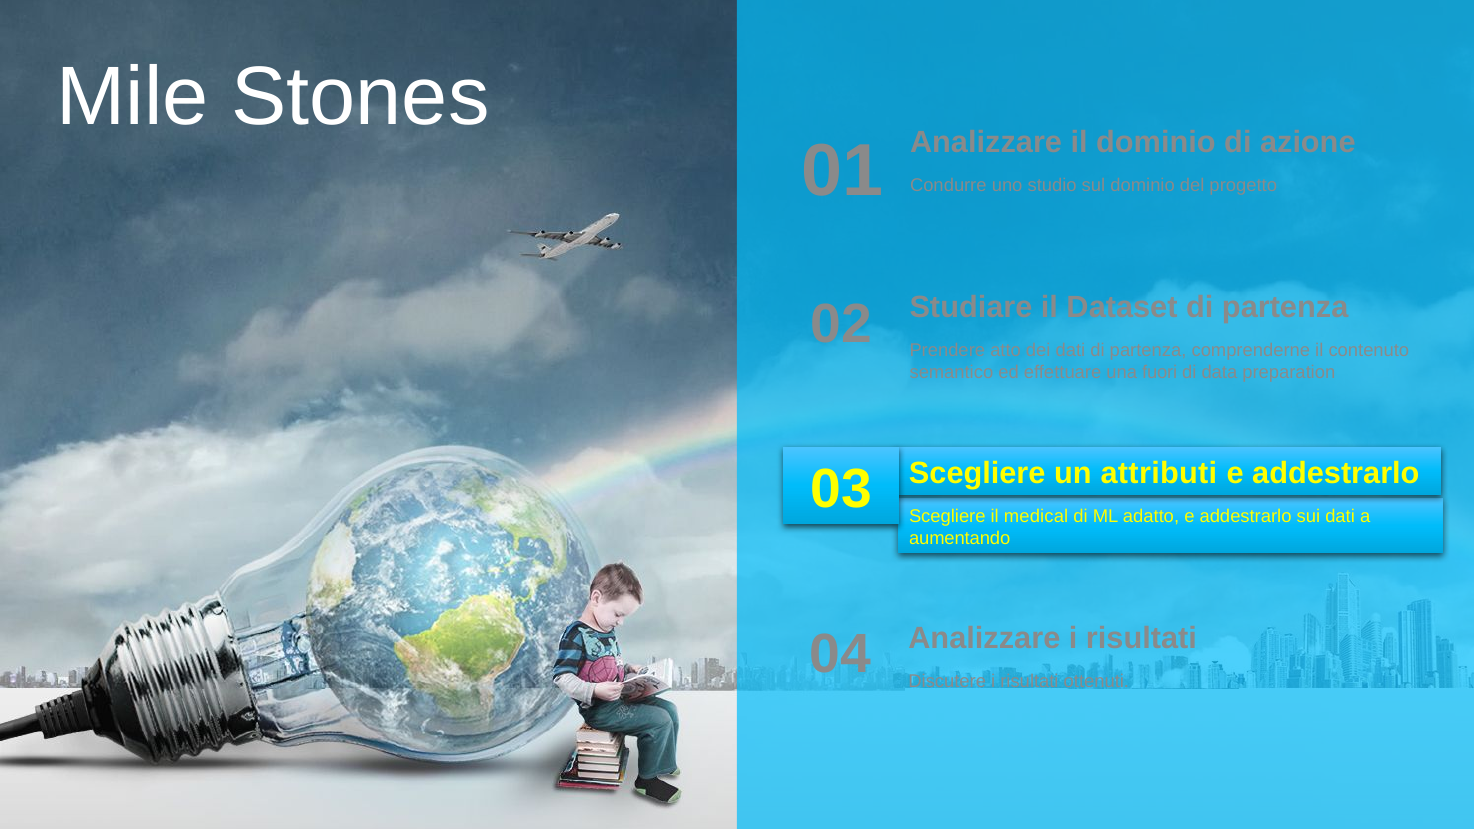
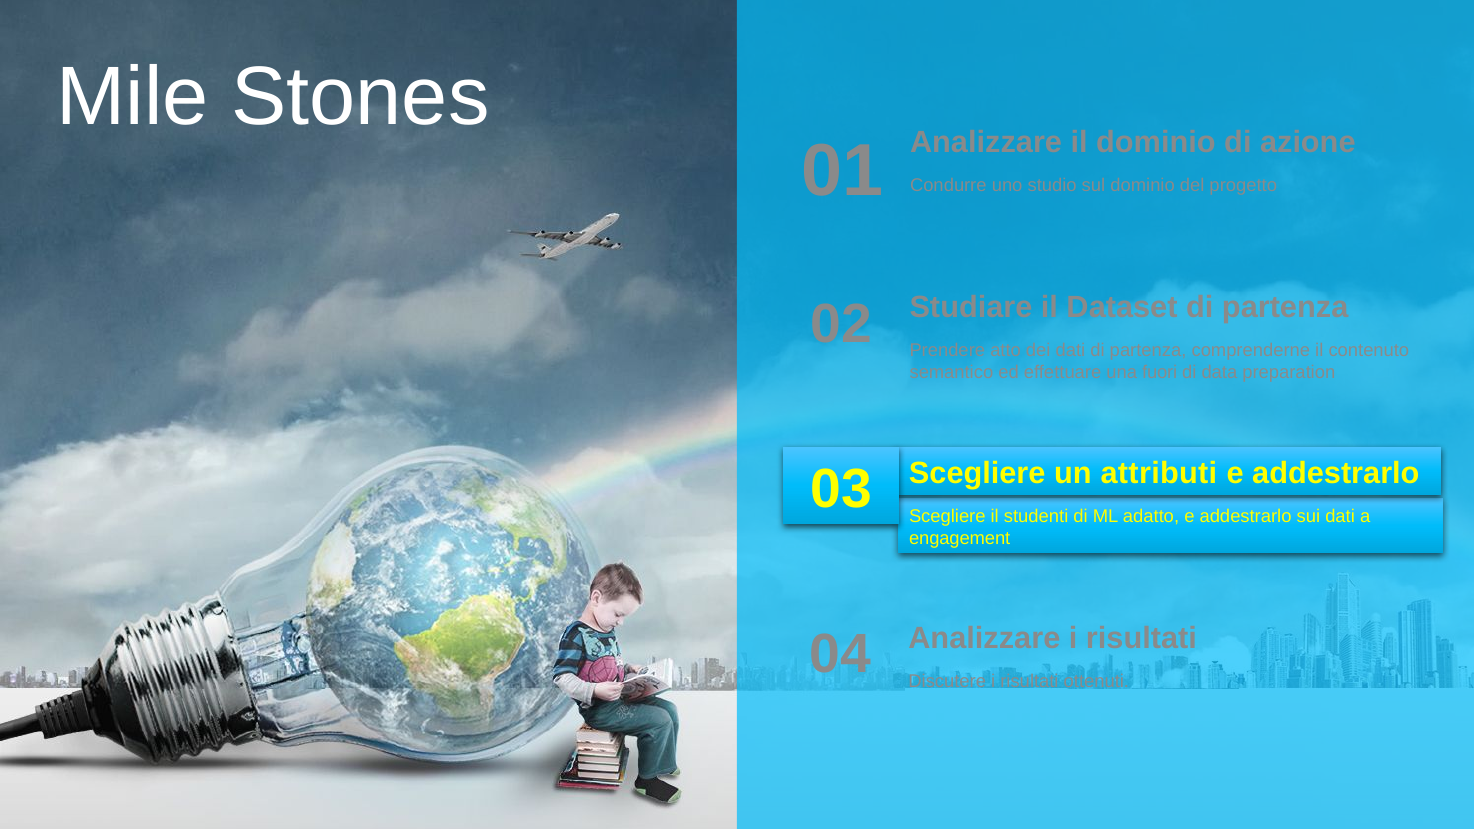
medical: medical -> studenti (1036, 516)
aumentando: aumentando -> engagement (960, 538)
